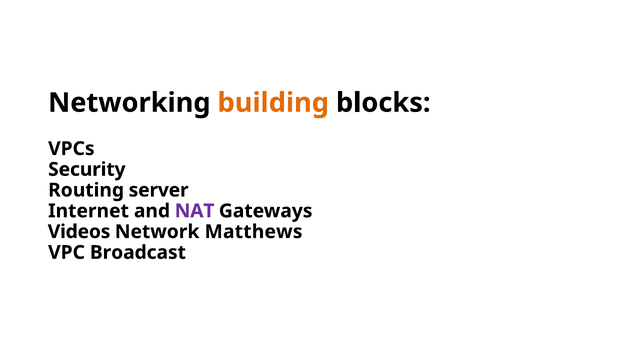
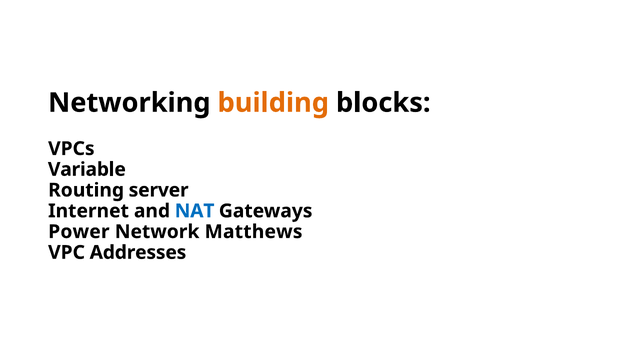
Security: Security -> Variable (87, 170)
NAT colour: purple -> blue (195, 211)
Videos: Videos -> Power (79, 232)
Broadcast: Broadcast -> Addresses (138, 253)
